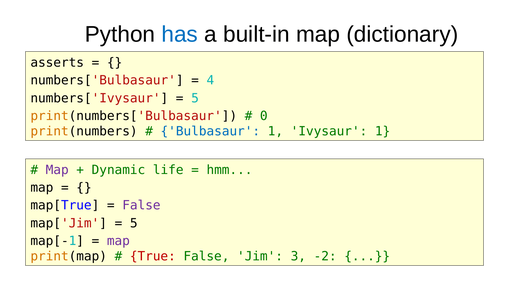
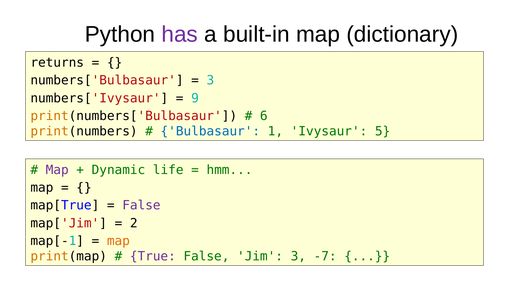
has colour: blue -> purple (180, 34)
asserts: asserts -> returns (57, 63)
4: 4 -> 3 (210, 81)
5: 5 -> 9 (195, 98)
0: 0 -> 6 (264, 116)
Ivysaur 1: 1 -> 5 (383, 131)
5: 5 -> 2 (134, 224)
map colour: purple -> orange (118, 241)
True colour: red -> purple (153, 257)
-2: -2 -> -7 (325, 257)
